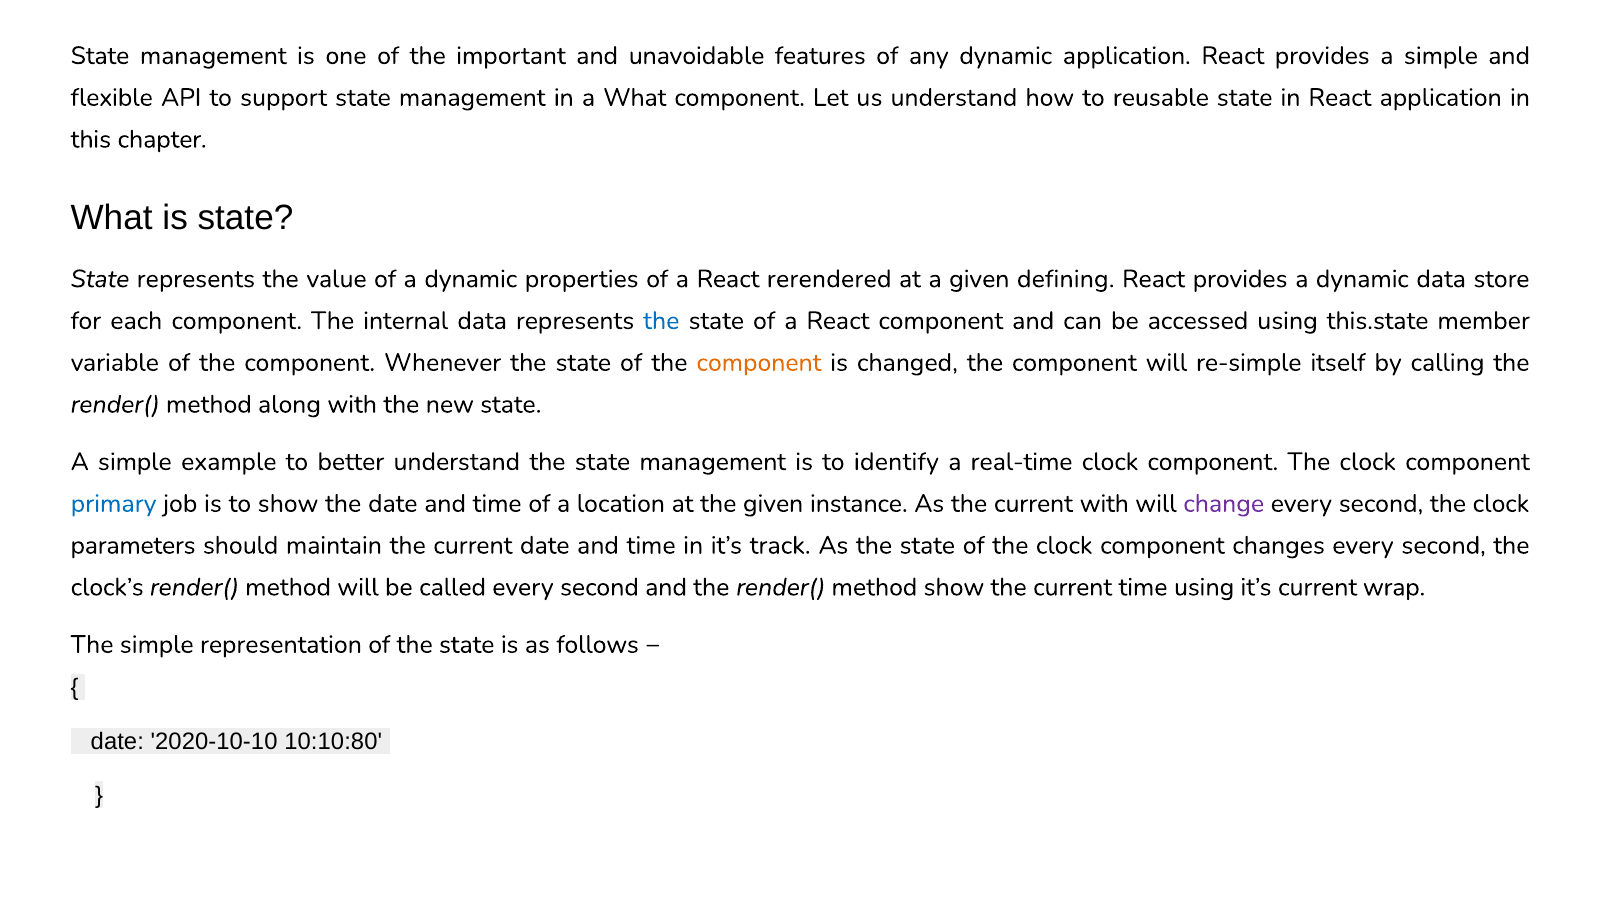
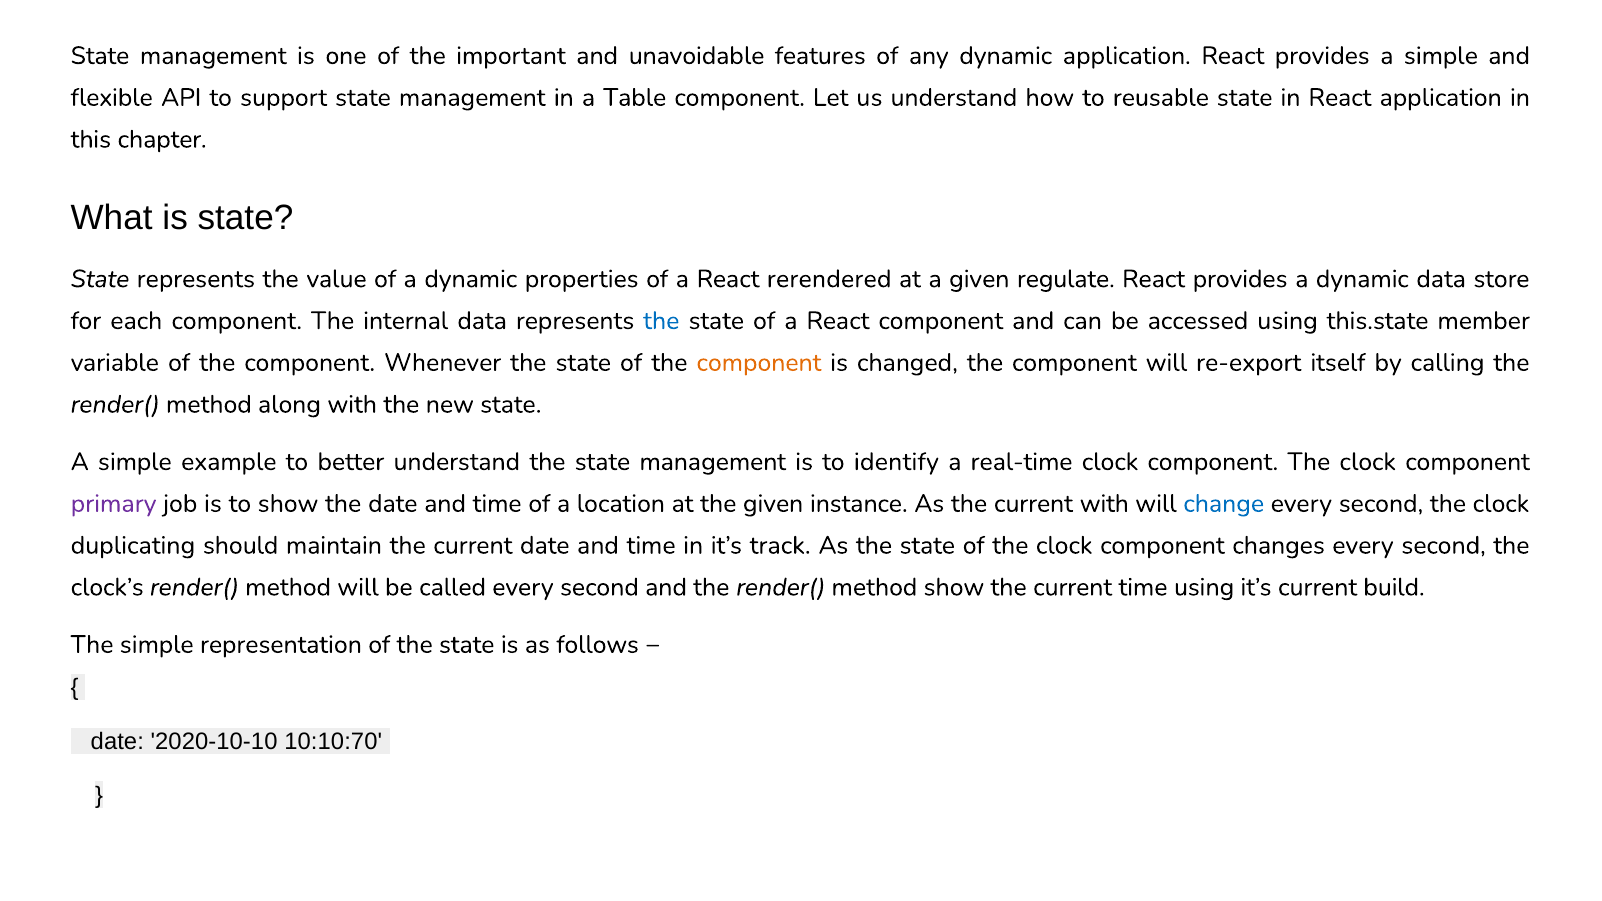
a What: What -> Table (635, 98)
defining: defining -> regulate (1066, 279)
re-simple: re-simple -> re-export (1249, 363)
primary colour: blue -> purple (114, 504)
change colour: purple -> blue (1224, 504)
parameters: parameters -> duplicating (133, 545)
wrap: wrap -> build (1394, 587)
10:10:80: 10:10:80 -> 10:10:70 (333, 741)
